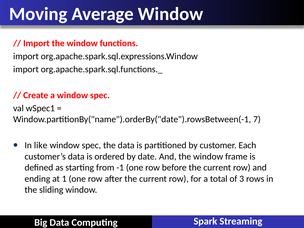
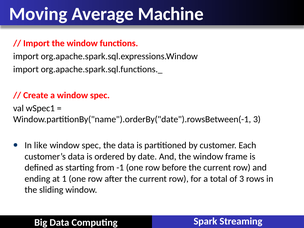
Average Window: Window -> Machine (171, 14)
Window.partitionBy("name").orderBy("date").rowsBetween(-1 7: 7 -> 3 (257, 119)
